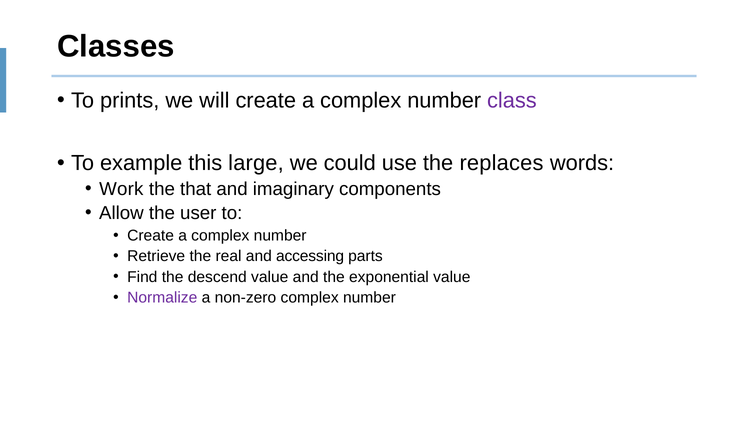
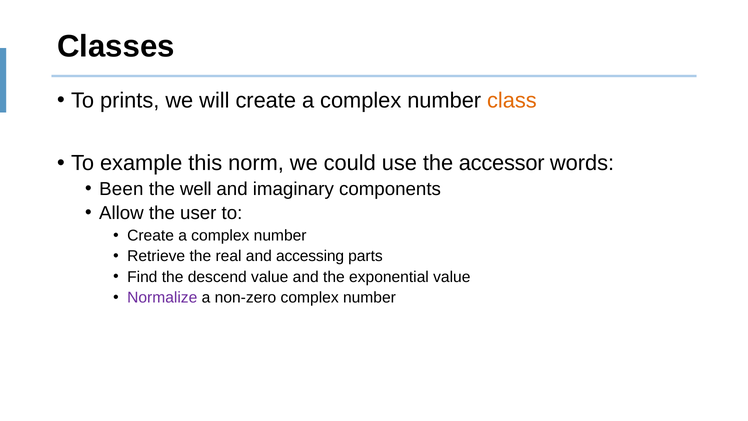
class colour: purple -> orange (512, 100)
large: large -> norm (256, 163)
replaces: replaces -> accessor (502, 163)
Work: Work -> Been (121, 189)
that: that -> well (196, 189)
